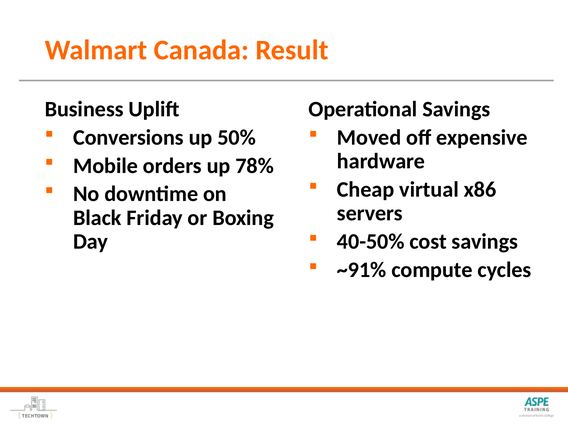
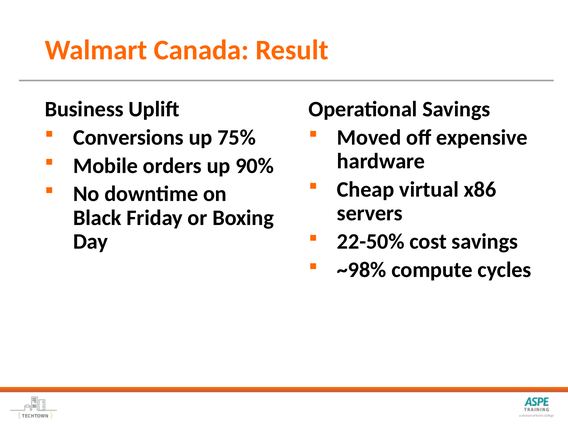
50%: 50% -> 75% (237, 138)
78%: 78% -> 90% (255, 166)
40-50%: 40-50% -> 22-50% (371, 242)
~91%: ~91% -> ~98% (362, 270)
